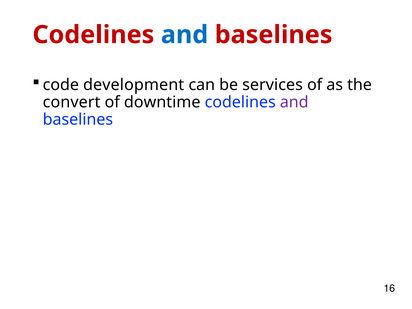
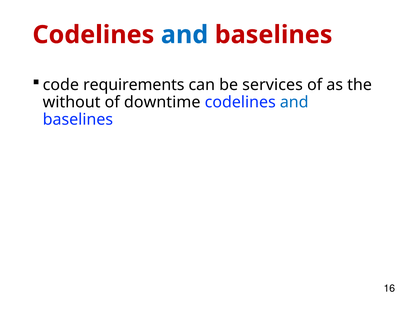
development: development -> requirements (134, 85)
convert: convert -> without (72, 102)
and colour: purple -> blue (294, 102)
